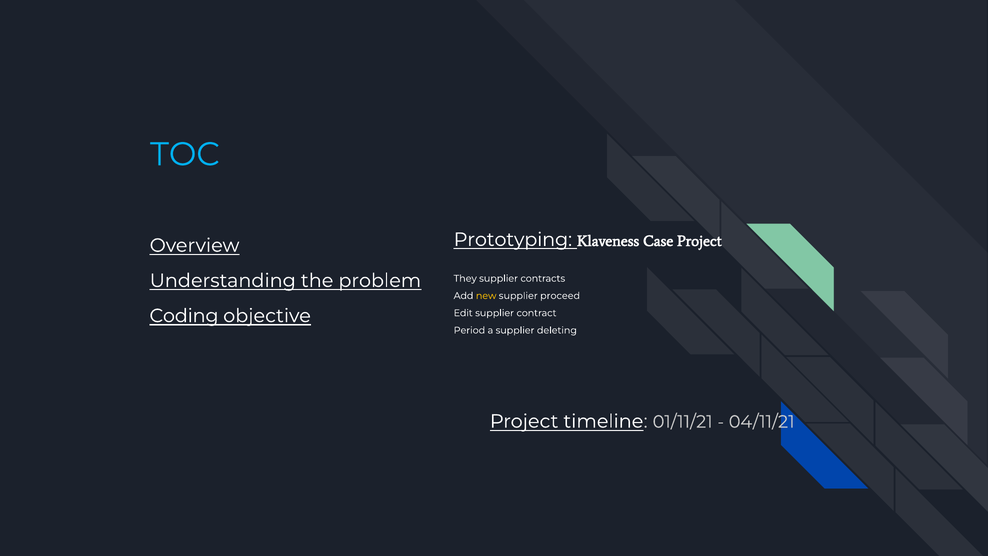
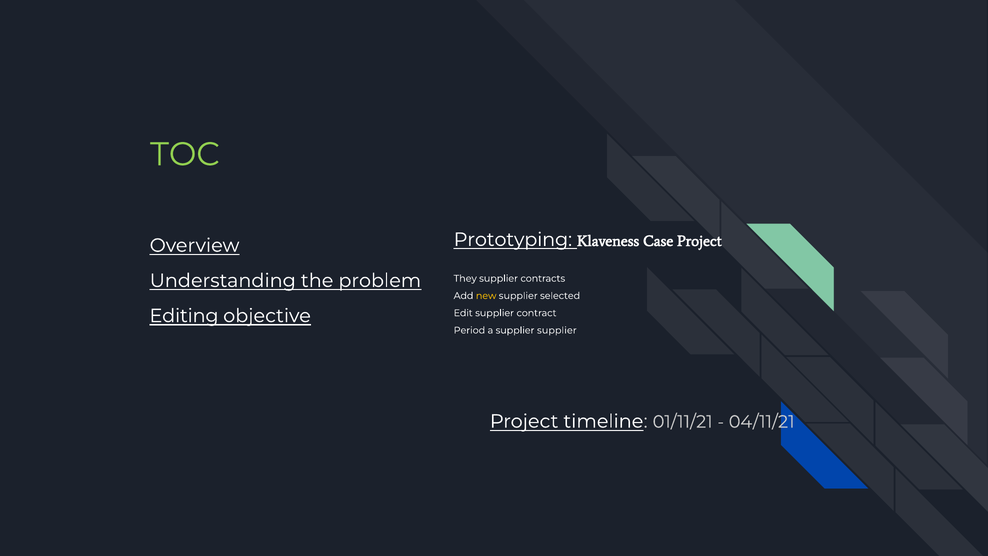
TOC colour: light blue -> light green (185, 154)
proceed: proceed -> selected (560, 296)
Coding: Coding -> Editing (184, 316)
supplier deleting: deleting -> supplier (557, 330)
